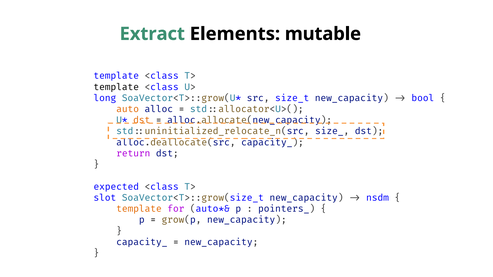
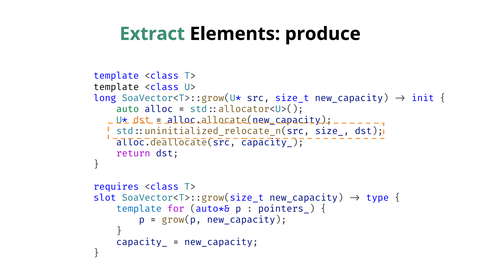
mutable: mutable -> produce (323, 34)
bool: bool -> init (423, 98)
auto colour: orange -> green (128, 109)
expected: expected -> requires (116, 187)
nsdm: nsdm -> type (378, 198)
template colour: orange -> blue (139, 209)
